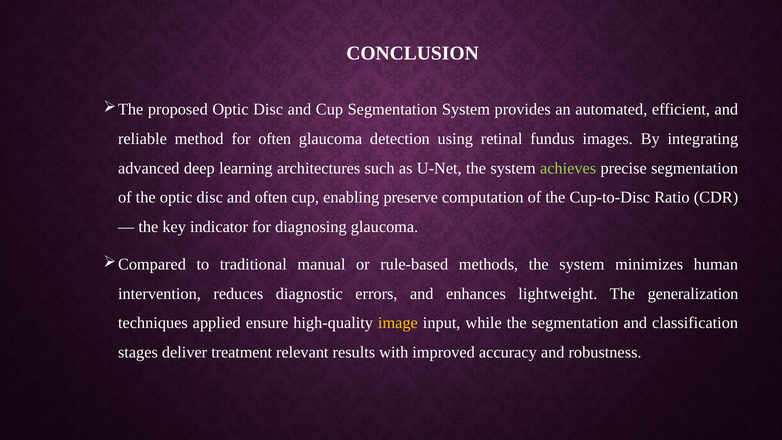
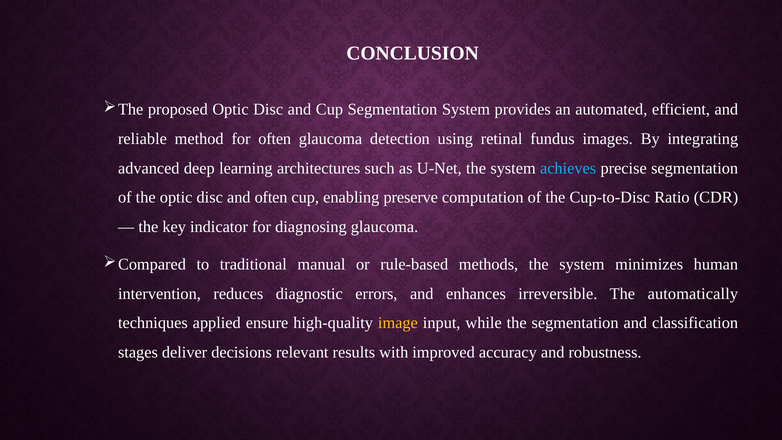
achieves colour: light green -> light blue (568, 168)
lightweight: lightweight -> irreversible (558, 294)
generalization: generalization -> automatically (693, 294)
treatment: treatment -> decisions (242, 352)
